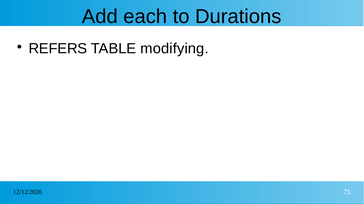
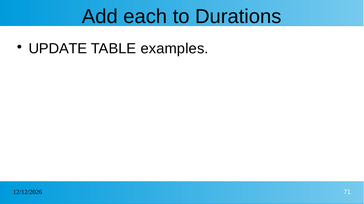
REFERS: REFERS -> UPDATE (58, 49)
modifying: modifying -> examples (175, 49)
